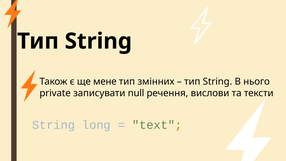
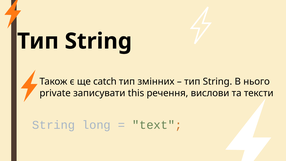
мене: мене -> catch (105, 82)
null: null -> this (136, 93)
